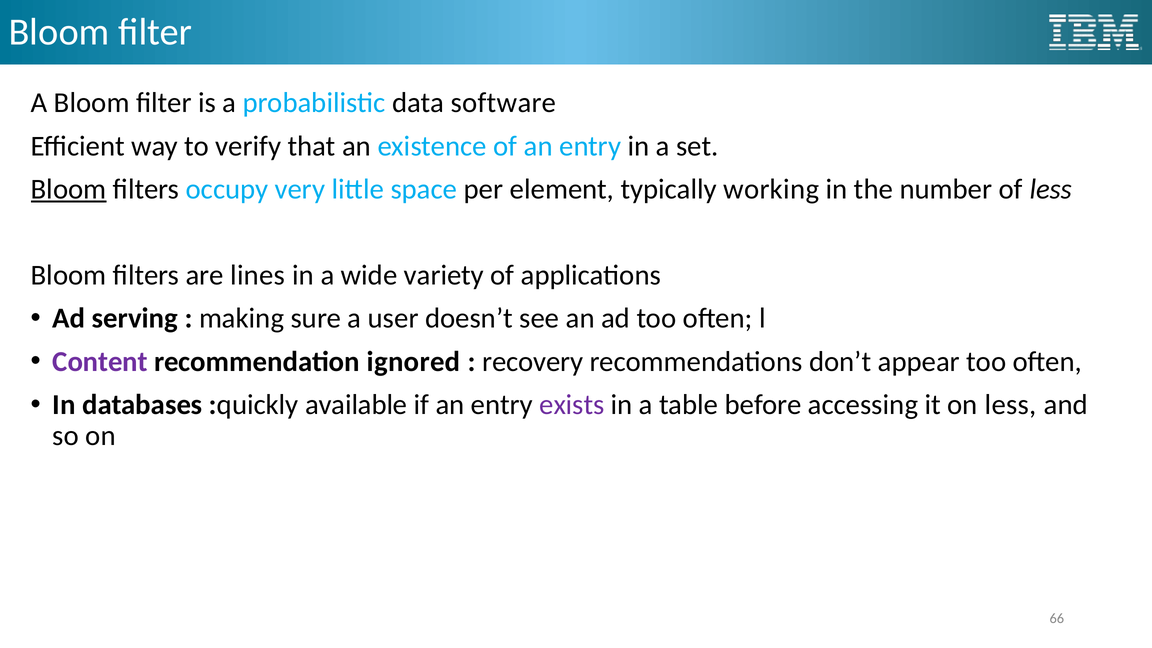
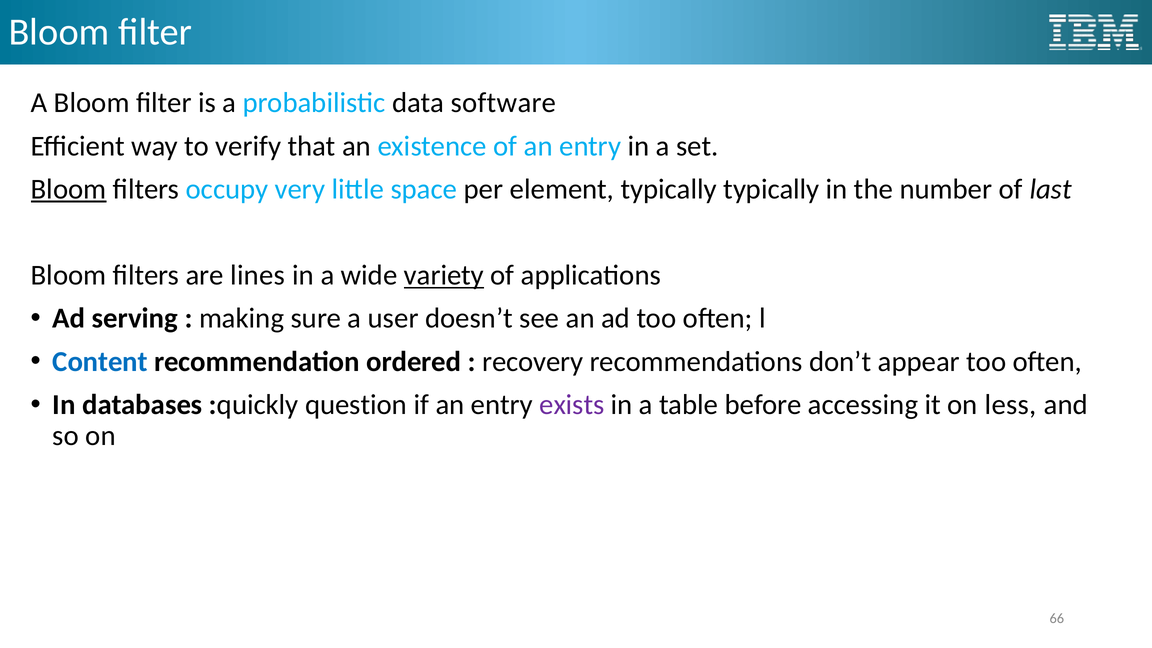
typically working: working -> typically (771, 189)
of less: less -> last (1051, 189)
variety underline: none -> present (444, 275)
Content colour: purple -> blue (100, 362)
ignored: ignored -> ordered (414, 362)
available: available -> question (356, 405)
